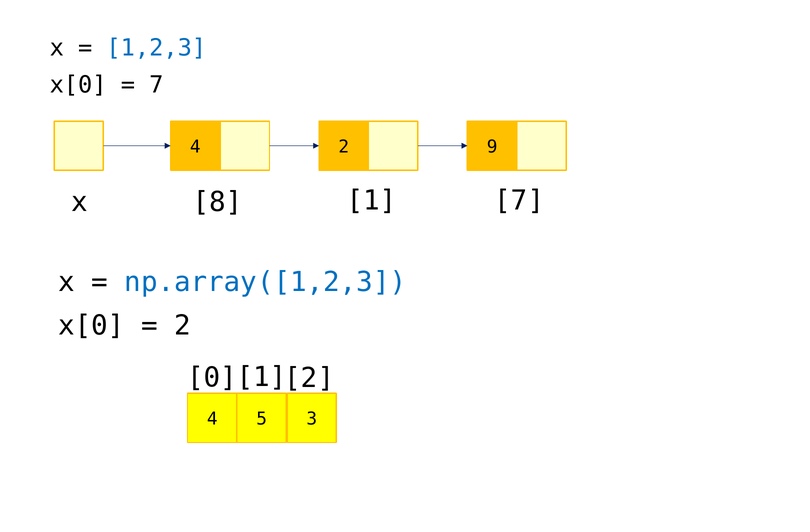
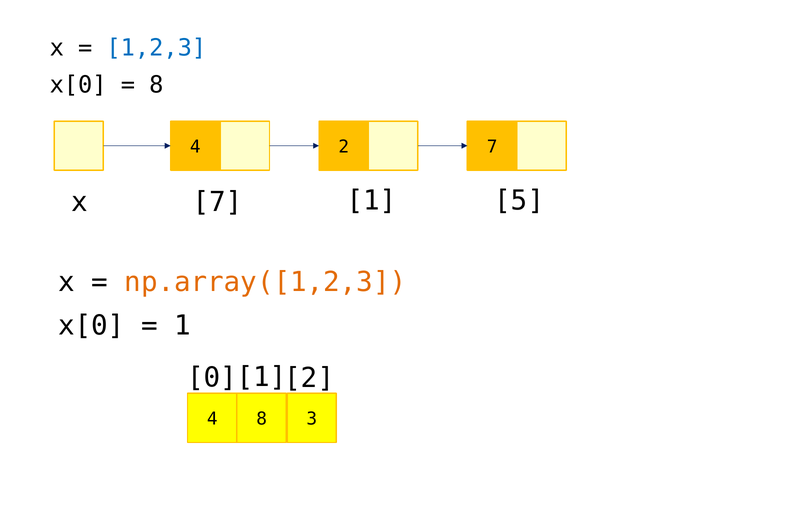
7: 7 -> 8 (156, 85)
2 9: 9 -> 7 (492, 147)
x 8: 8 -> 7 (218, 202)
1 7: 7 -> 5 (519, 201)
np.array([1,2,3 colour: blue -> orange (265, 282)
2: 2 -> 1 (182, 325)
4 5: 5 -> 8 (262, 419)
